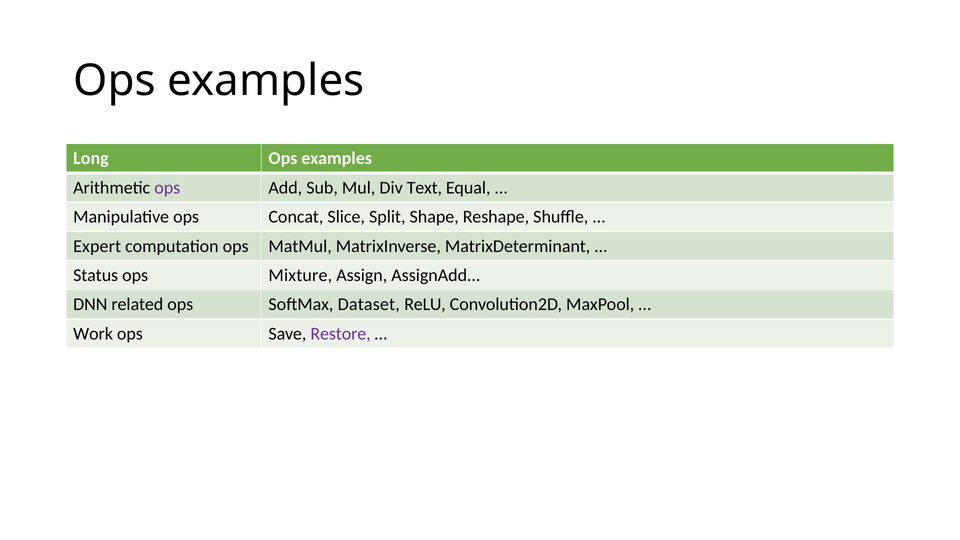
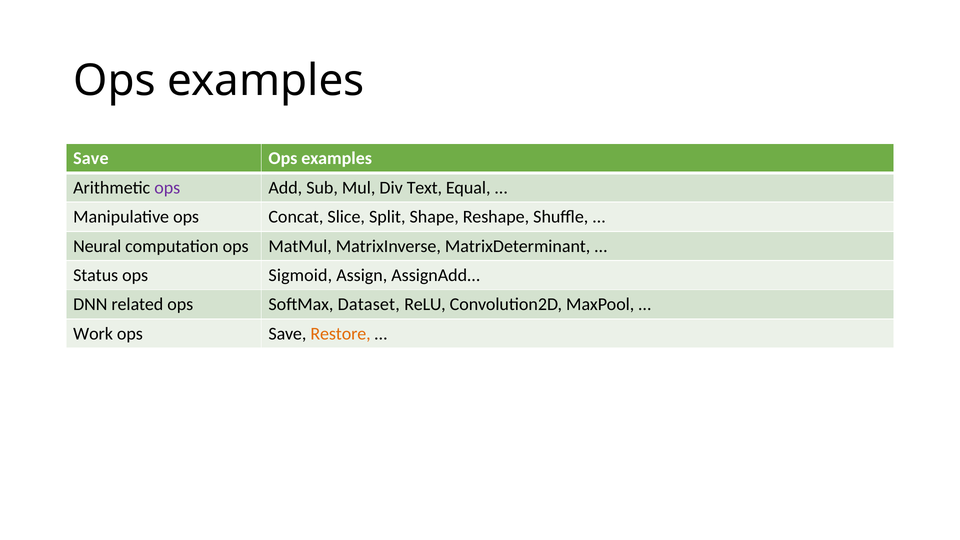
Long: Long -> Save (91, 159)
Expert: Expert -> Neural (97, 246)
Mixture: Mixture -> Sigmoid (300, 275)
Restore colour: purple -> orange (341, 334)
